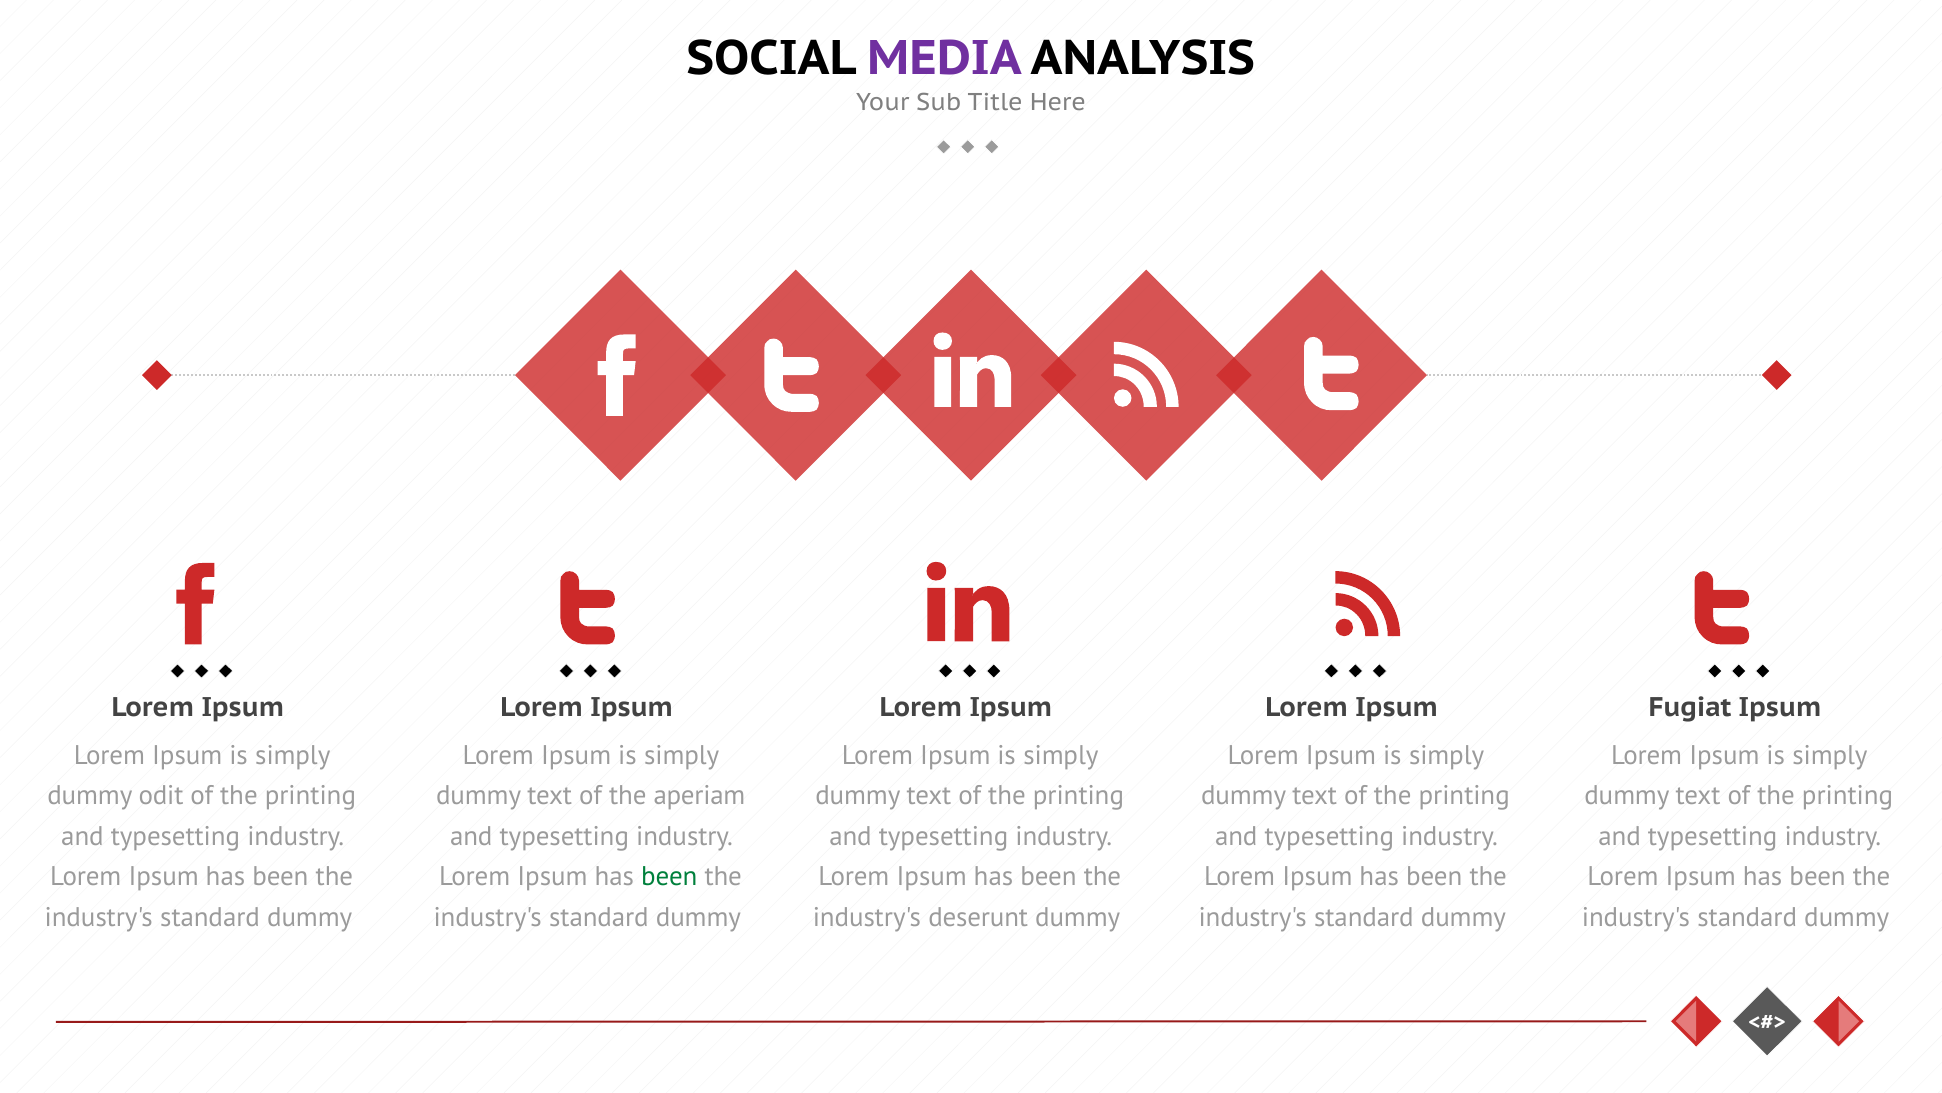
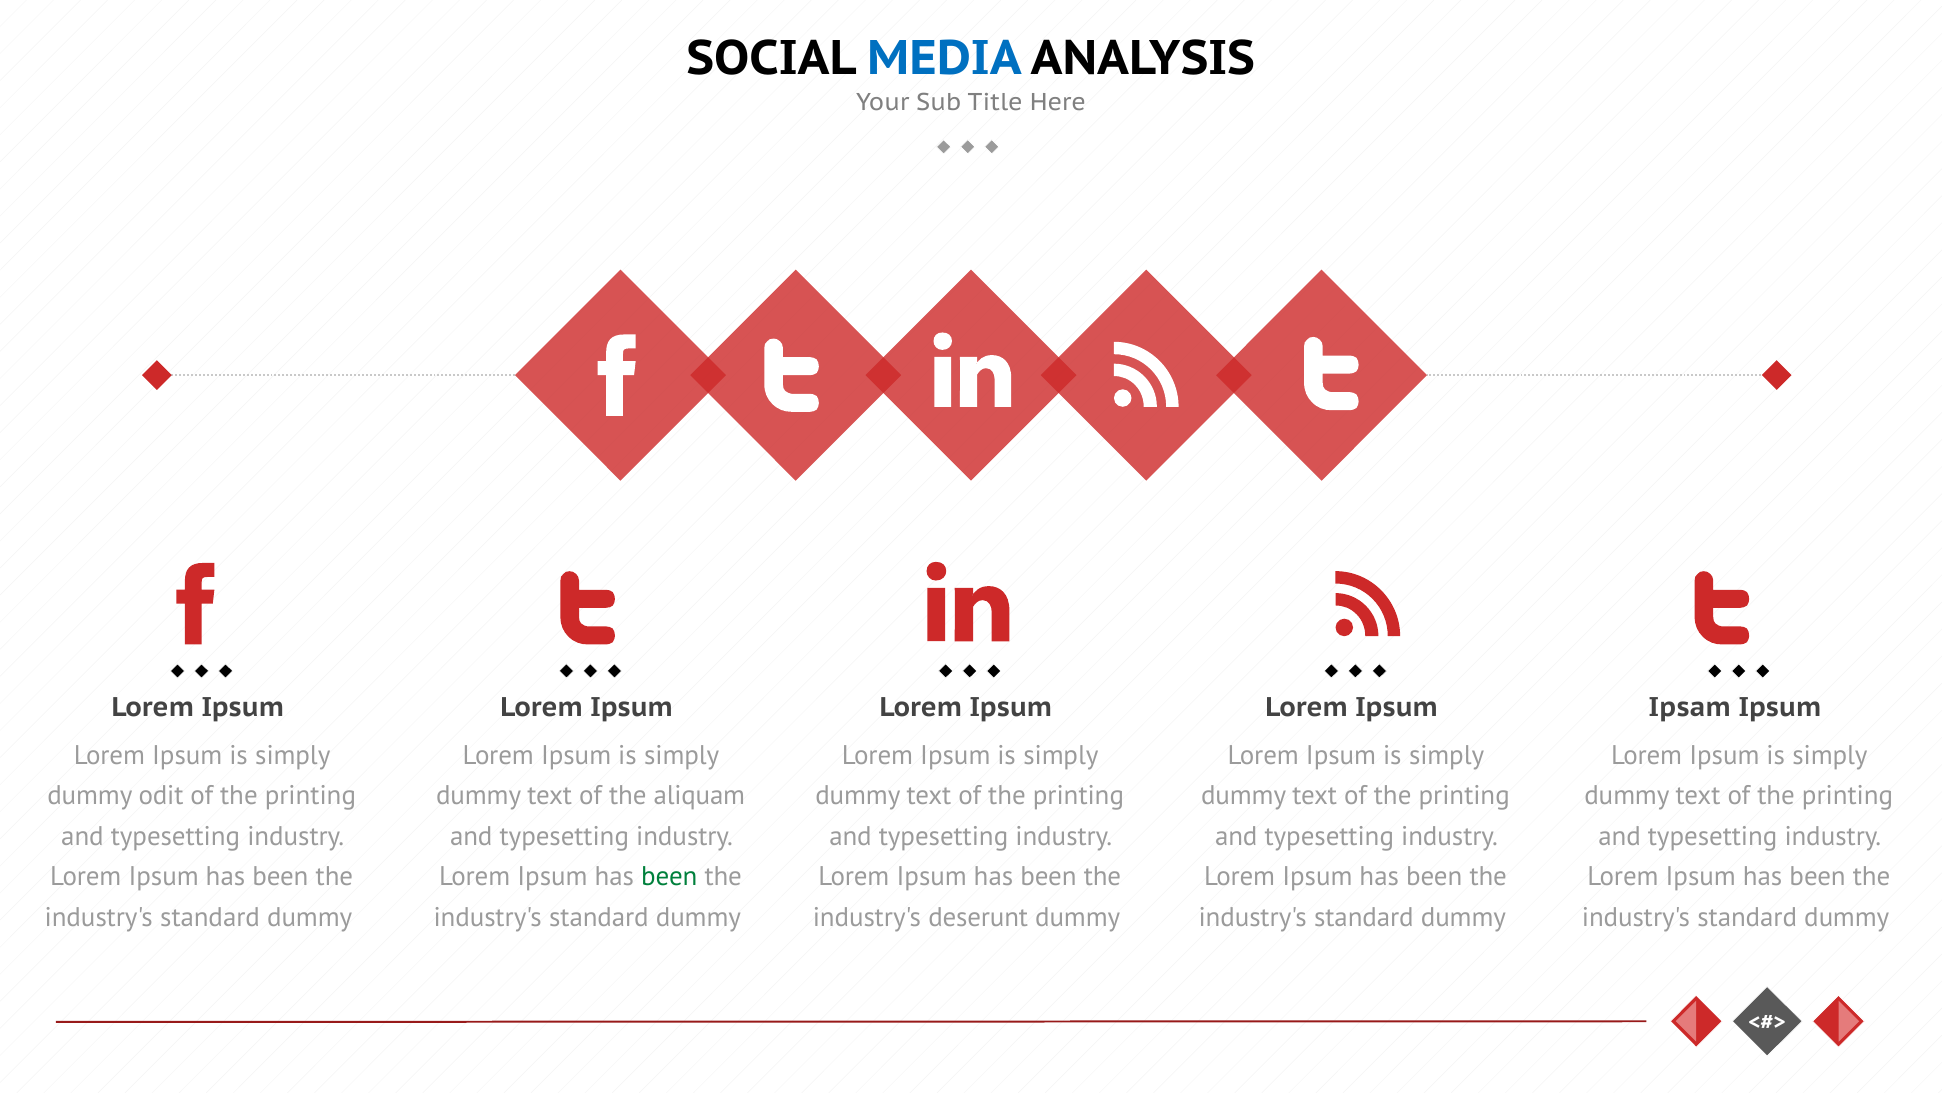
MEDIA colour: purple -> blue (944, 58)
Fugiat: Fugiat -> Ipsam (1690, 707)
aperiam: aperiam -> aliquam (699, 796)
